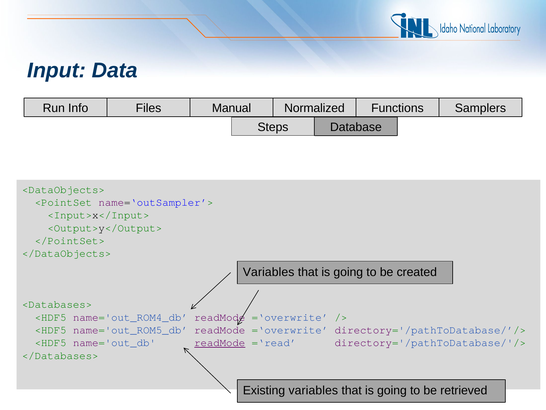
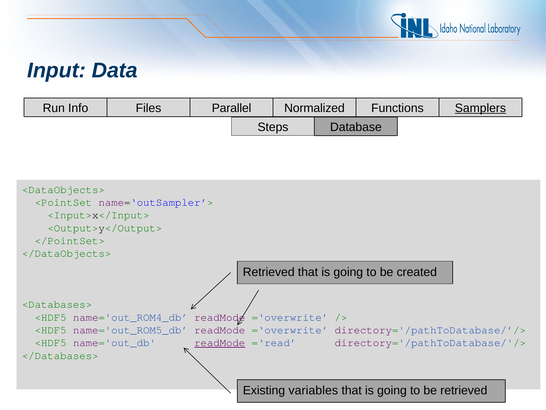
Manual: Manual -> Parallel (232, 108)
Samplers underline: none -> present (480, 108)
Variables: Variables -> Retrieved (269, 272)
